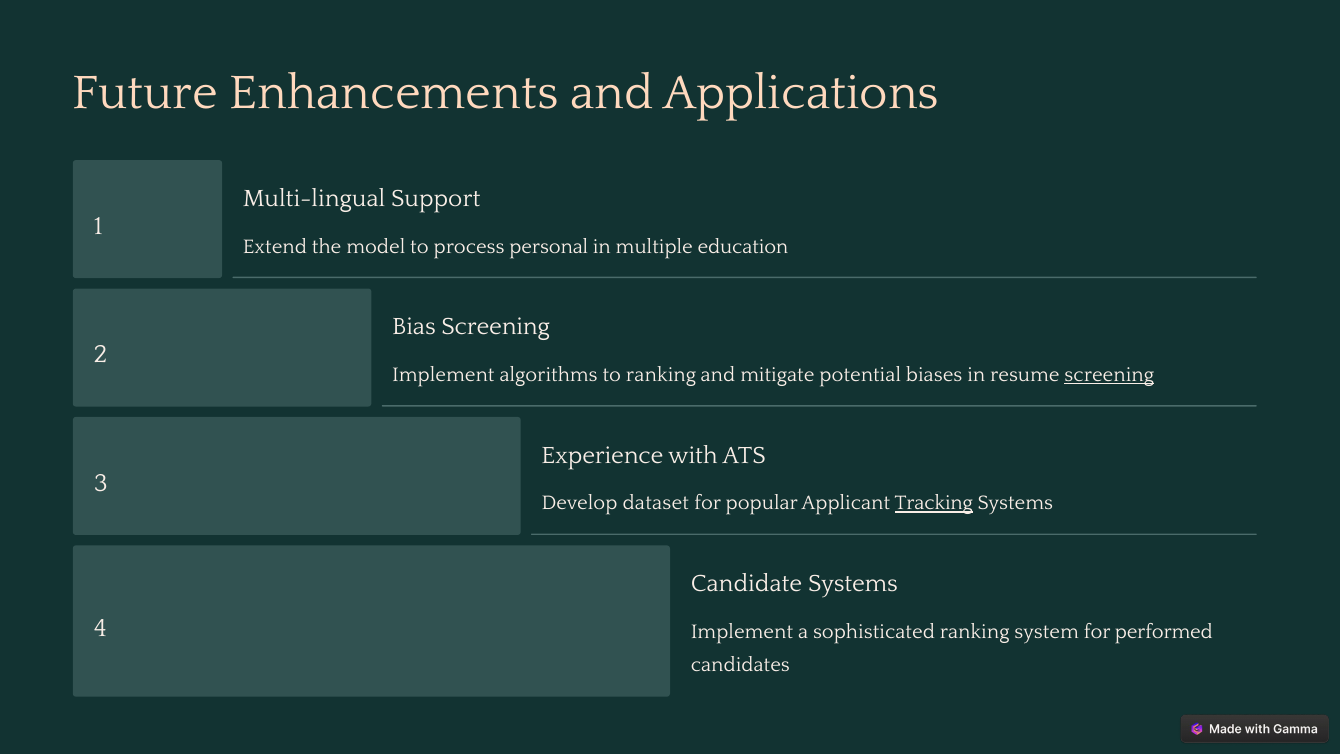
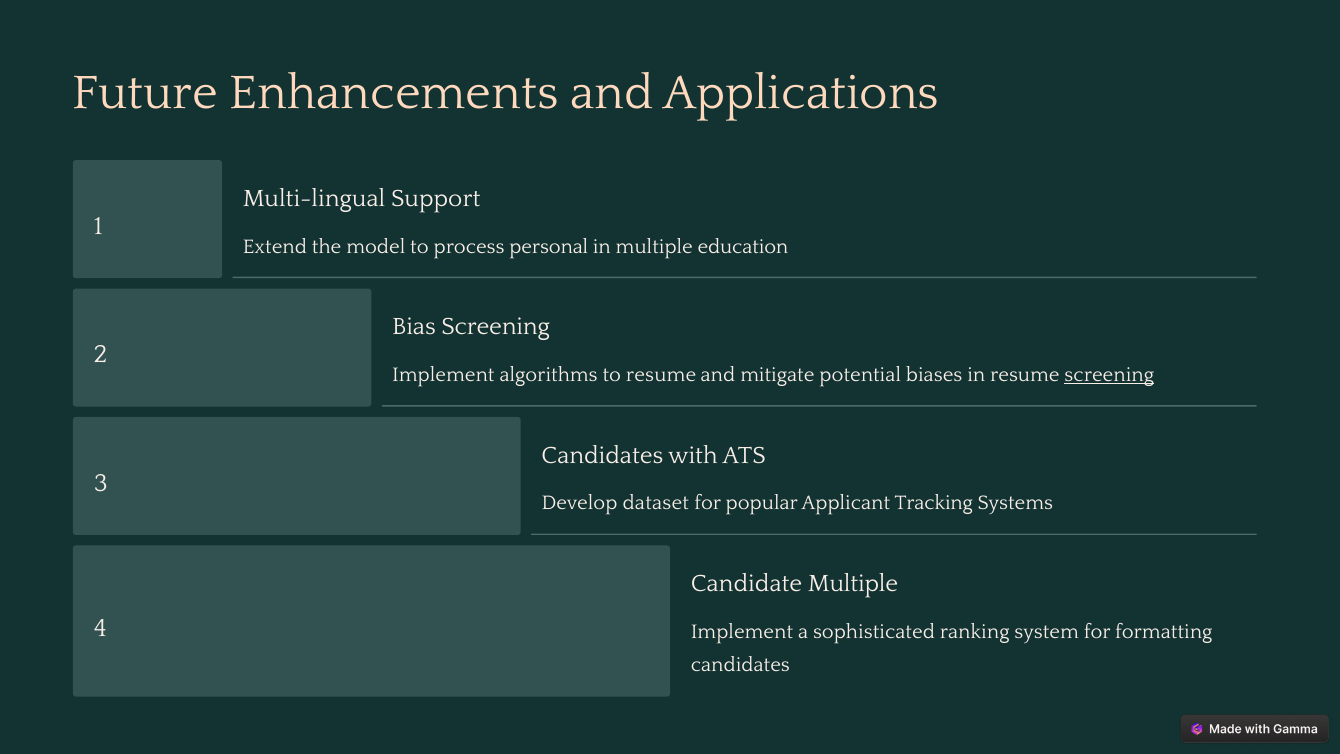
to ranking: ranking -> resume (661, 375)
Experience: Experience -> Candidates (602, 455)
Tracking underline: present -> none (934, 503)
Candidate Systems: Systems -> Multiple (853, 583)
performed: performed -> formatting (1164, 631)
